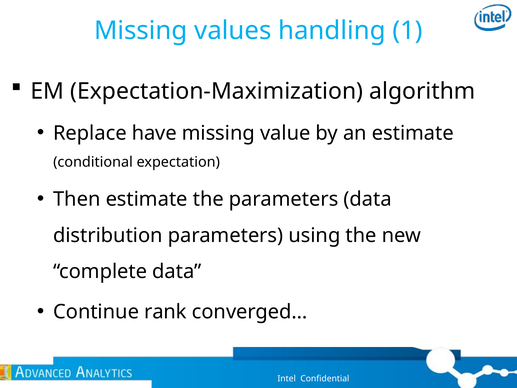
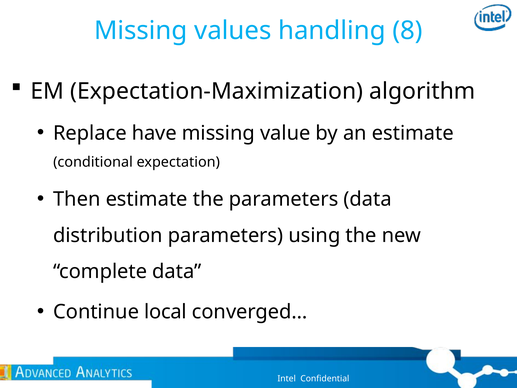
1: 1 -> 8 (408, 31)
rank: rank -> local (165, 312)
